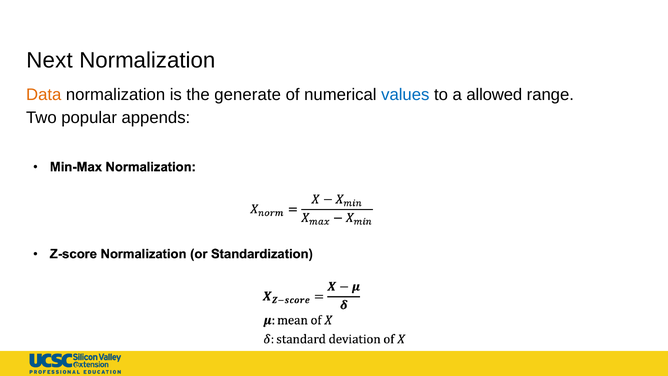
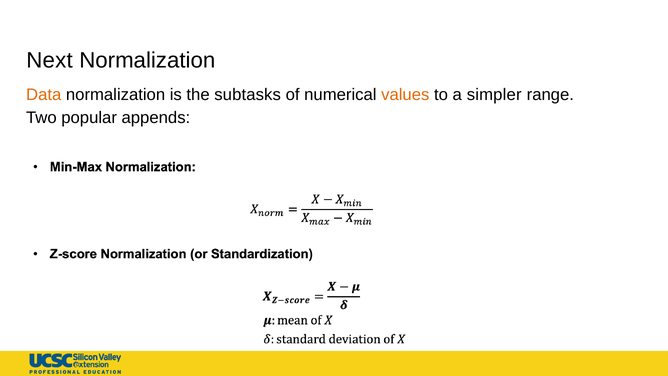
generate: generate -> subtasks (248, 95)
values colour: blue -> orange (405, 95)
allowed: allowed -> simpler (494, 95)
